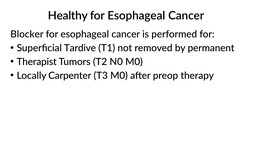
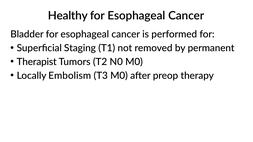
Blocker: Blocker -> Bladder (27, 34)
Tardive: Tardive -> Staging (80, 48)
Carpenter: Carpenter -> Embolism (70, 76)
